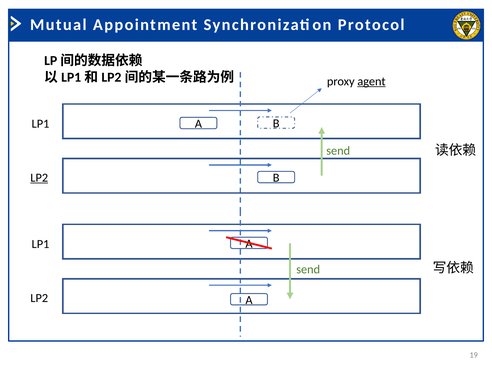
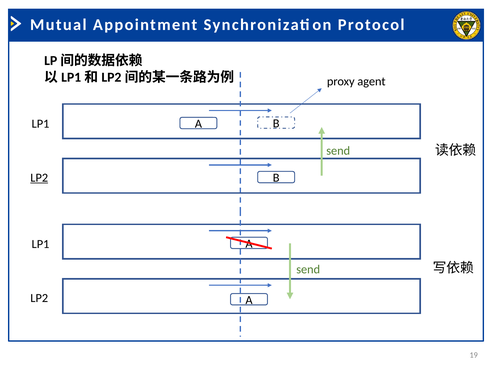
agent underline: present -> none (371, 81)
